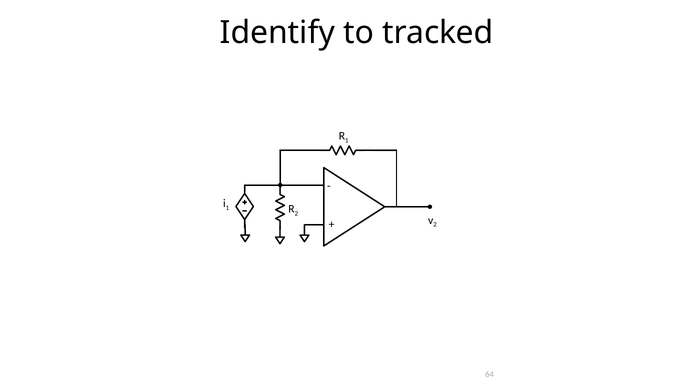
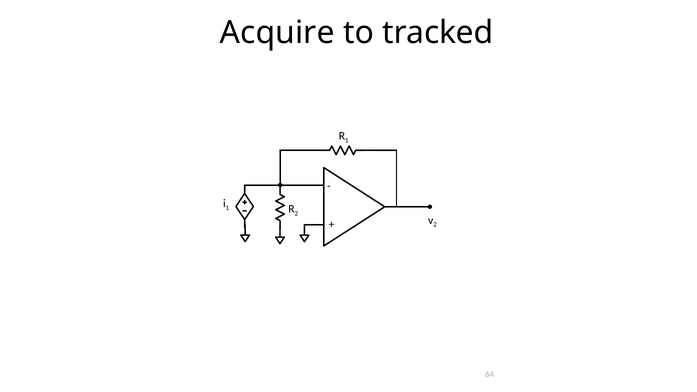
Identify: Identify -> Acquire (277, 33)
